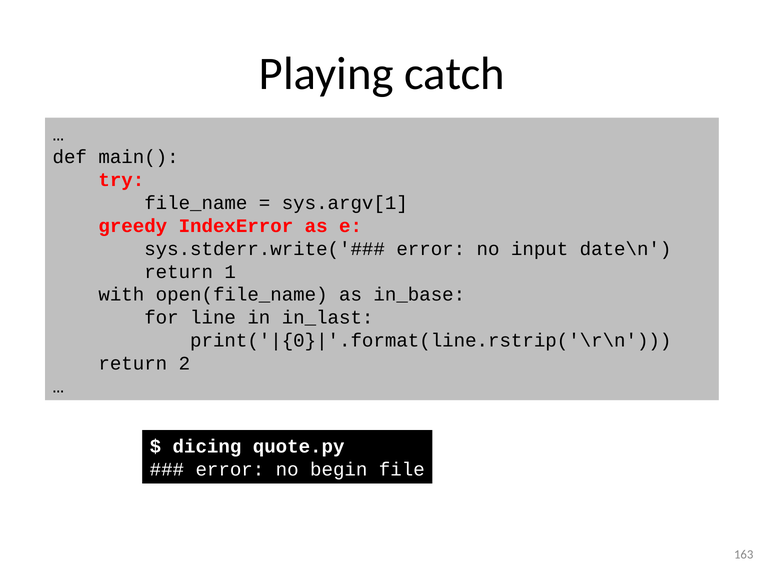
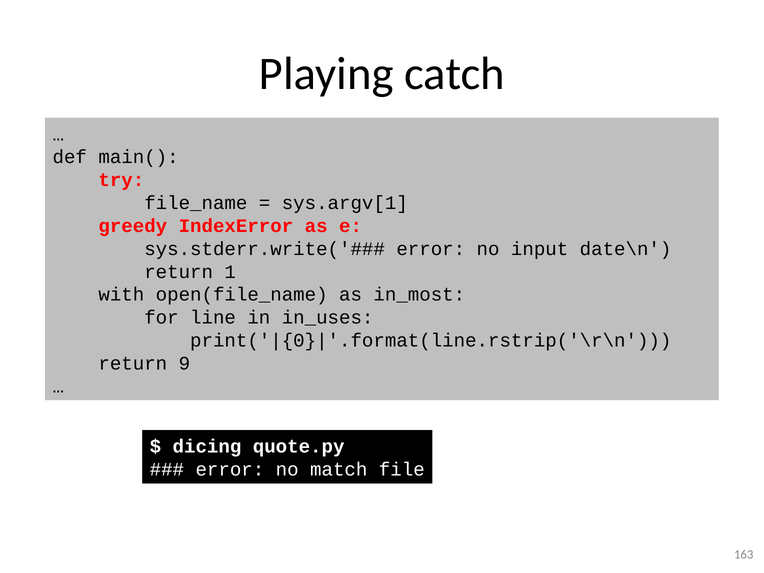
in_base: in_base -> in_most (419, 295)
in_last: in_last -> in_uses (328, 318)
2: 2 -> 9 (184, 363)
begin: begin -> match (339, 470)
